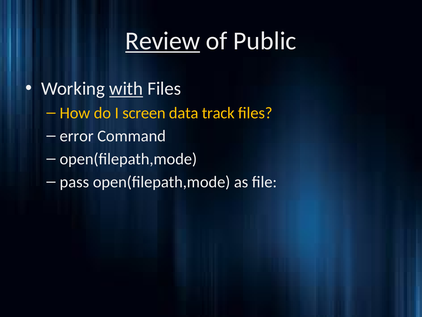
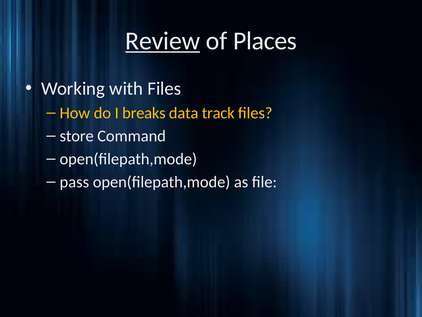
Public: Public -> Places (265, 41)
with underline: present -> none (126, 89)
screen: screen -> breaks (144, 113)
error: error -> store (77, 136)
